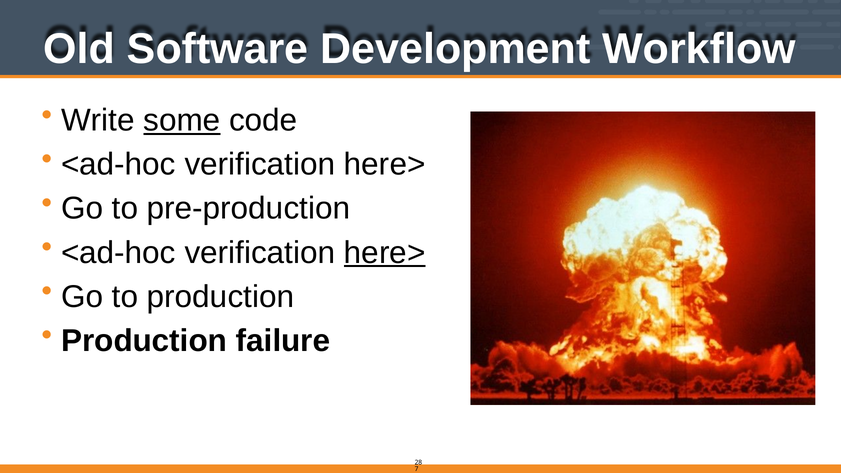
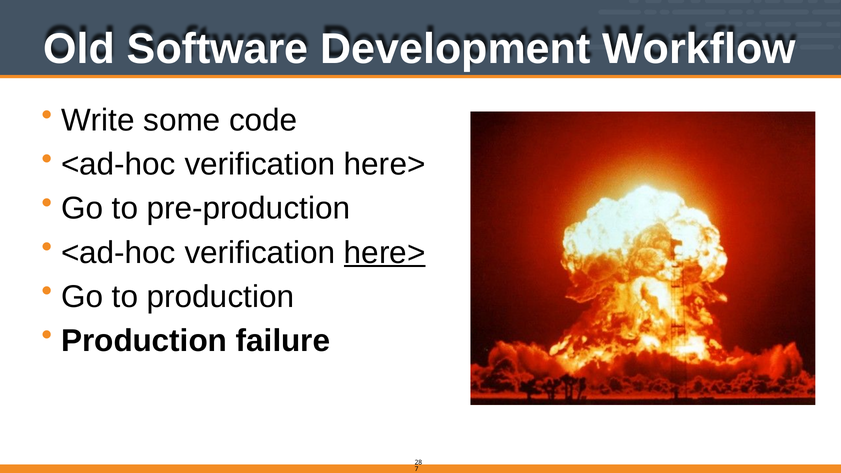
some underline: present -> none (182, 121)
